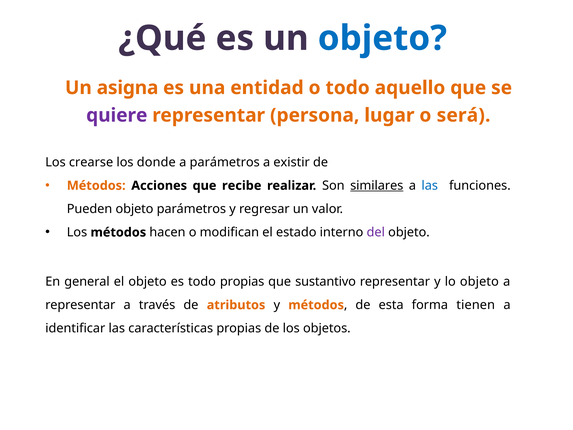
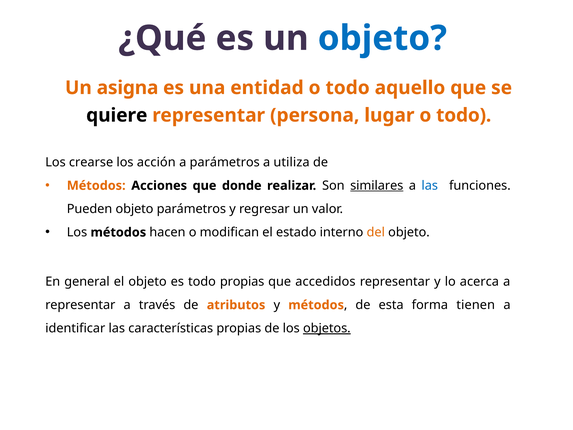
quiere colour: purple -> black (117, 115)
lugar o será: será -> todo (464, 115)
donde: donde -> acción (156, 162)
existir: existir -> utiliza (292, 162)
recibe: recibe -> donde (242, 186)
del colour: purple -> orange (376, 232)
sustantivo: sustantivo -> accedidos (325, 282)
lo objeto: objeto -> acerca (479, 282)
objetos underline: none -> present (327, 328)
